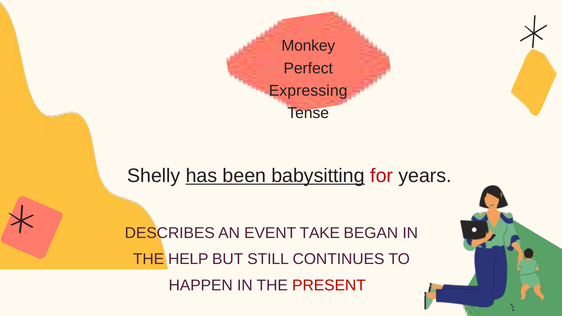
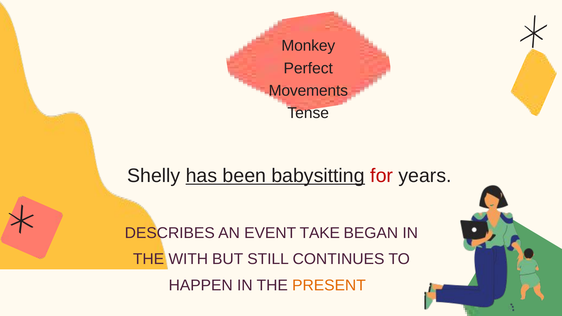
Expressing: Expressing -> Movements (308, 91)
HELP: HELP -> WITH (188, 259)
PRESENT colour: red -> orange (329, 285)
